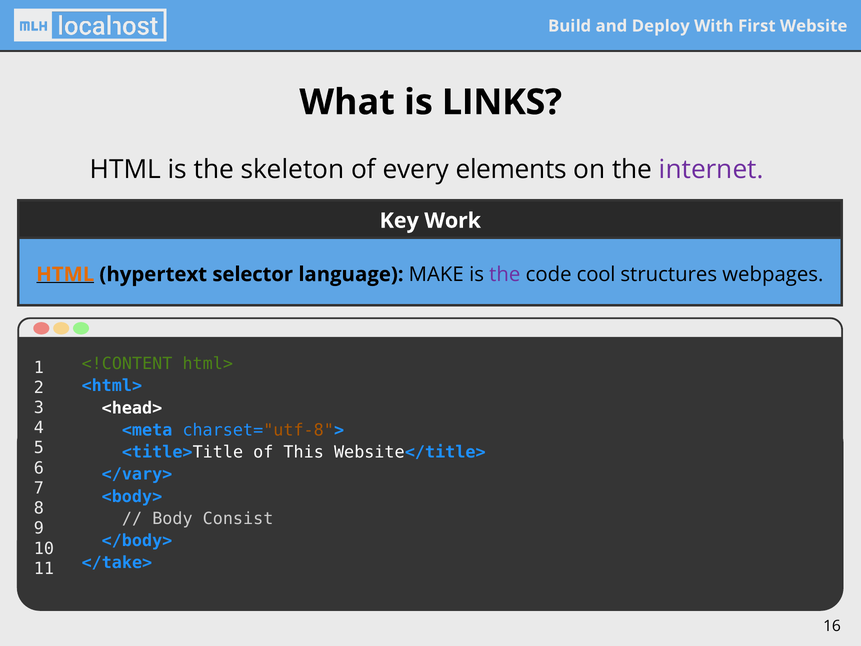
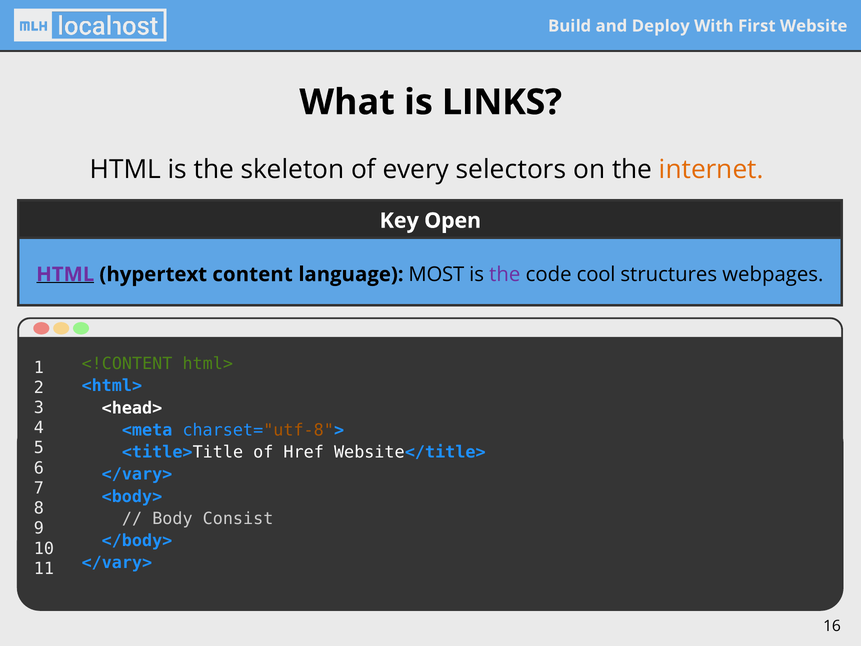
elements: elements -> selectors (511, 170)
internet colour: purple -> orange (711, 170)
Work: Work -> Open (453, 221)
HTML colour: orange -> purple (65, 274)
selector: selector -> content (253, 274)
MAKE: MAKE -> MOST (436, 274)
This: This -> Href (304, 452)
</take>: </take> -> </vary> (117, 563)
